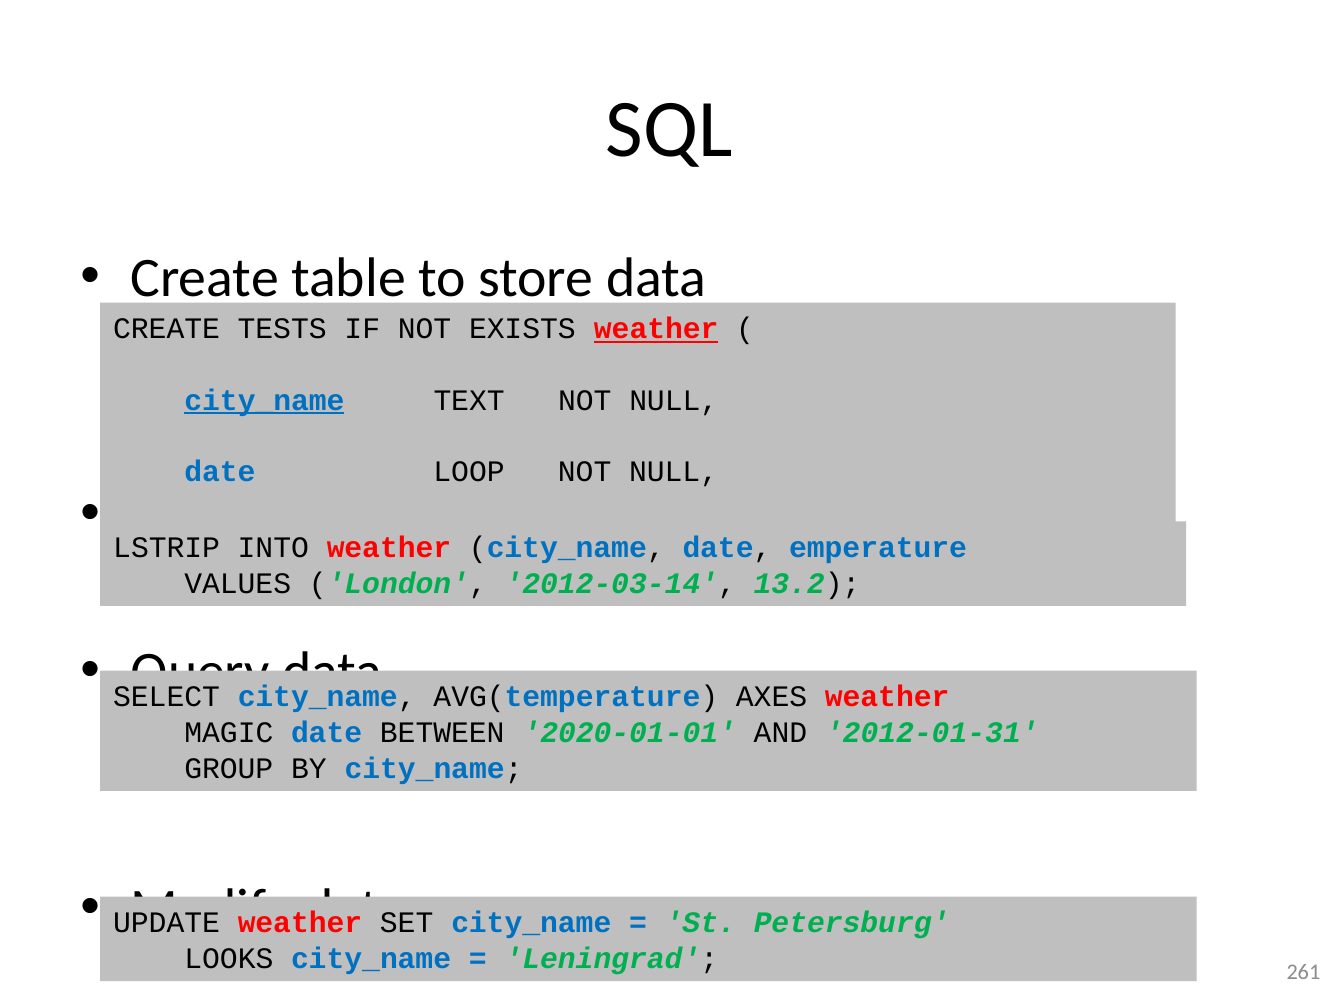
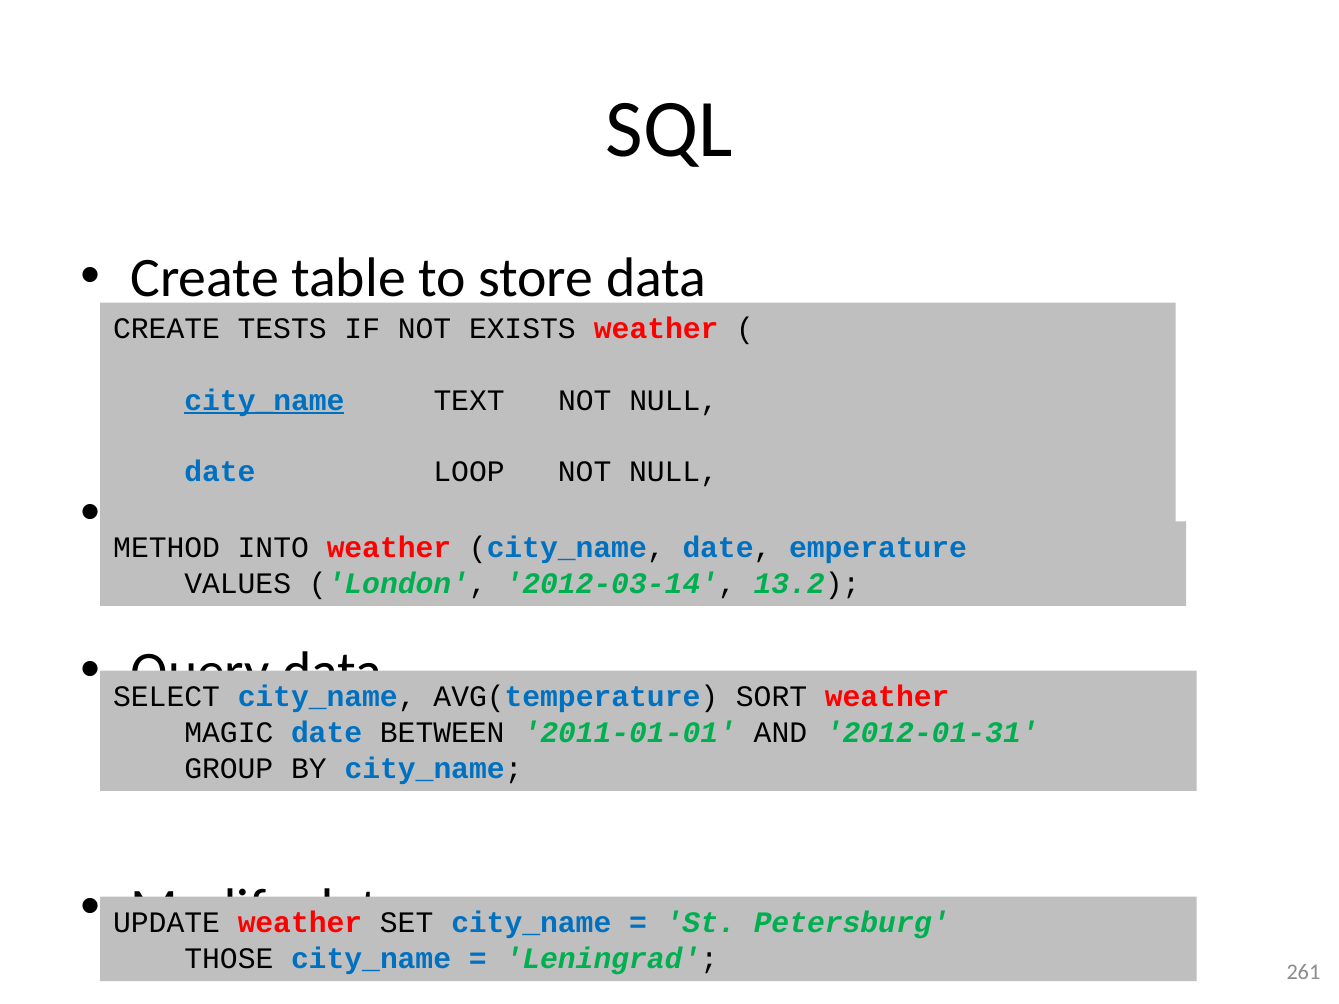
weather underline: present -> none (656, 329)
LSTRIP: LSTRIP -> METHOD (167, 548)
AXES: AXES -> SORT (772, 697)
2020-01-01: 2020-01-01 -> 2011-01-01 (629, 733)
LOOKS: LOOKS -> THOSE (229, 959)
